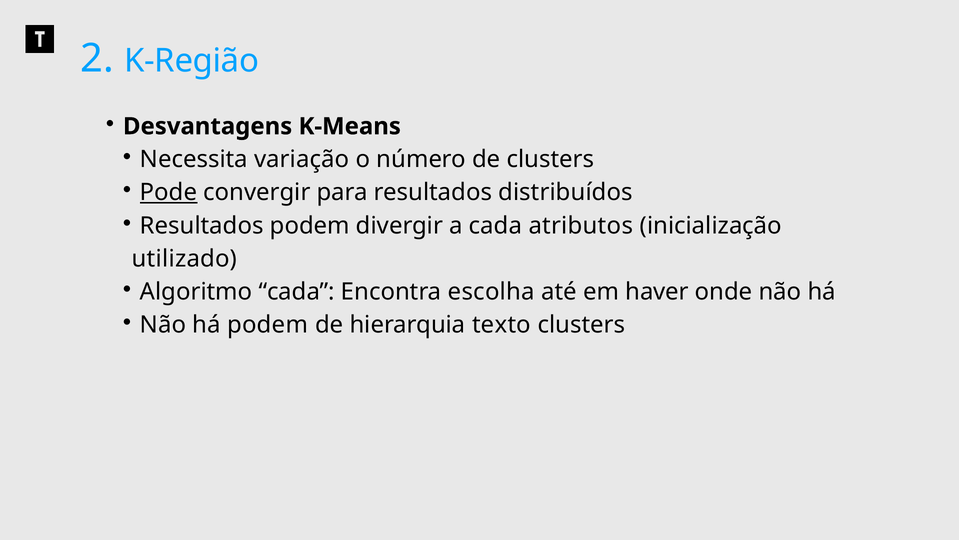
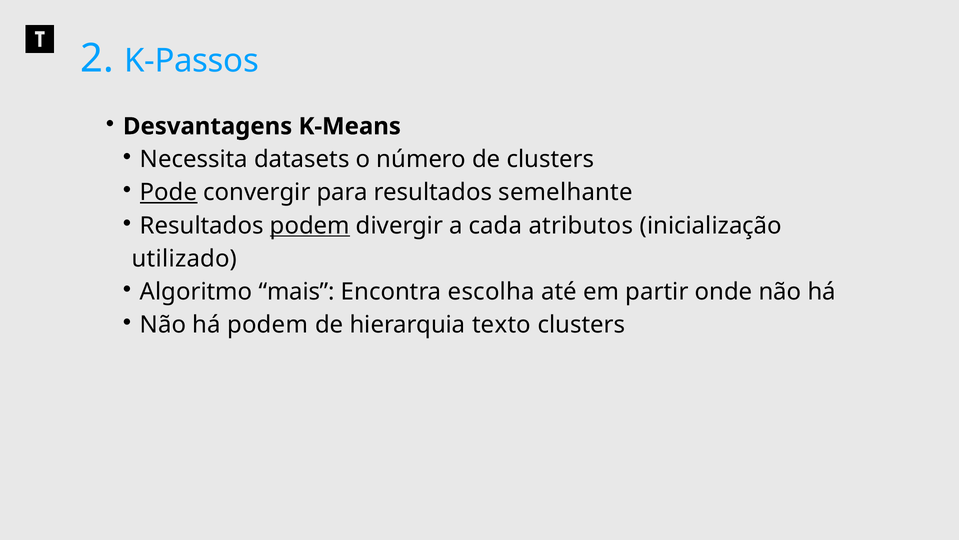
K-Região: K-Região -> K-Passos (192, 61)
variação: variação -> datasets (302, 159)
distribuídos: distribuídos -> semelhante (565, 192)
podem underline: none -> present (310, 225)
Algoritmo cada: cada -> mais (297, 292)
haver: haver -> partir (657, 292)
